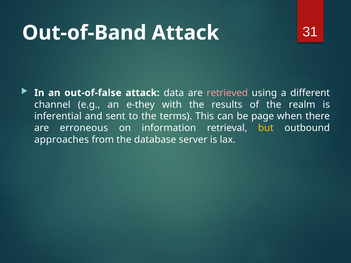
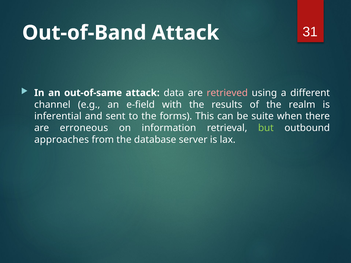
out-of-false: out-of-false -> out-of-same (93, 93)
e-they: e-they -> e-field (141, 105)
terms: terms -> forms (176, 116)
page: page -> suite (263, 116)
but colour: yellow -> light green (266, 128)
